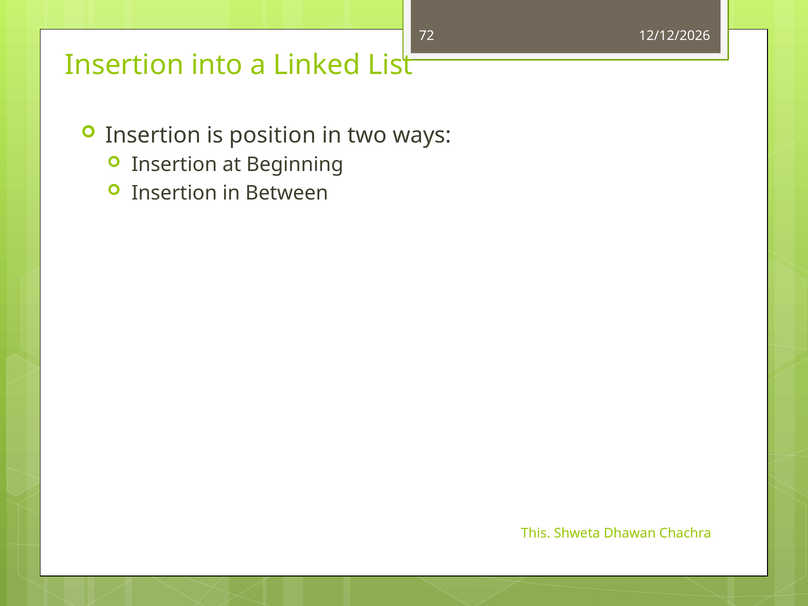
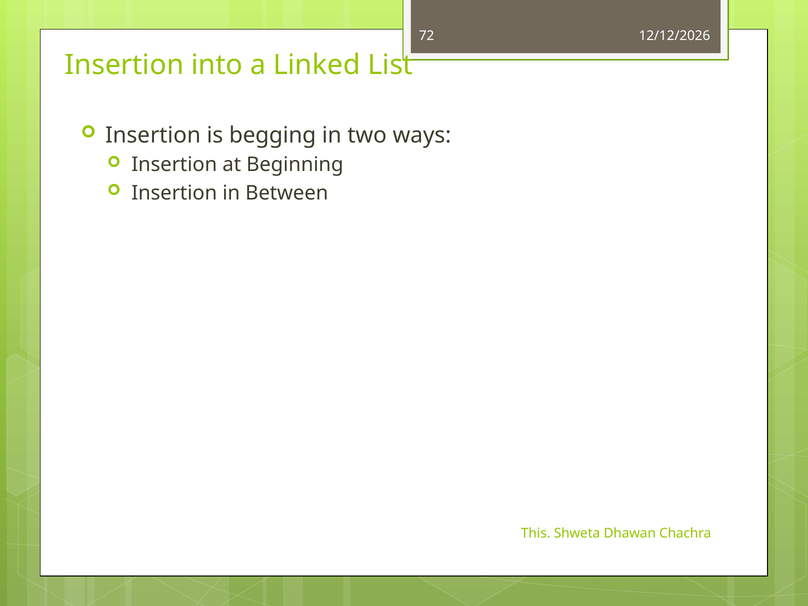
position: position -> begging (273, 135)
